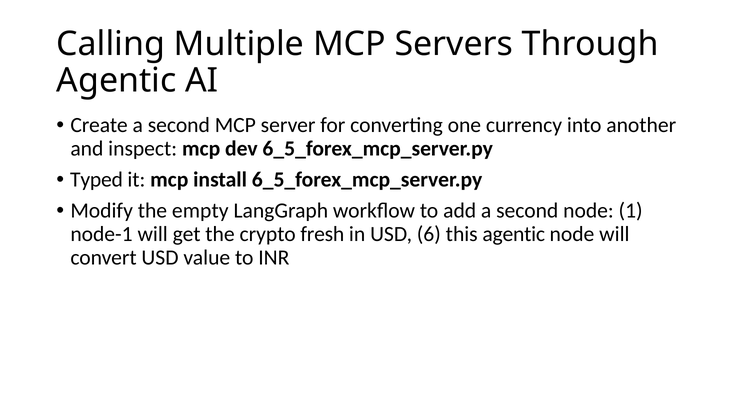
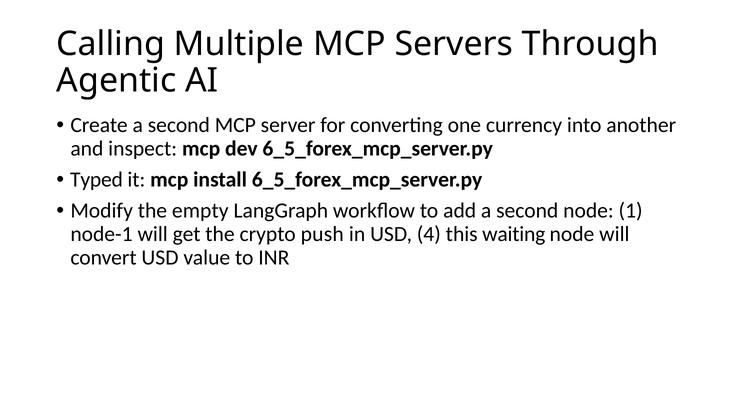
fresh: fresh -> push (322, 234)
6: 6 -> 4 (429, 234)
this agentic: agentic -> waiting (514, 234)
